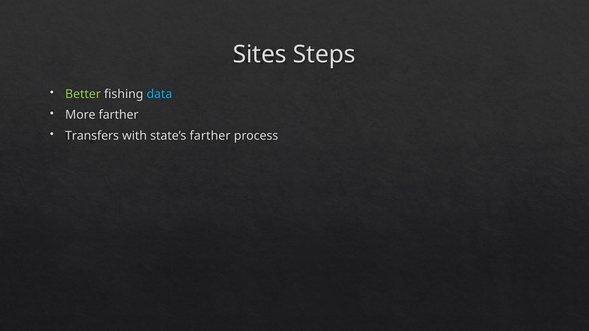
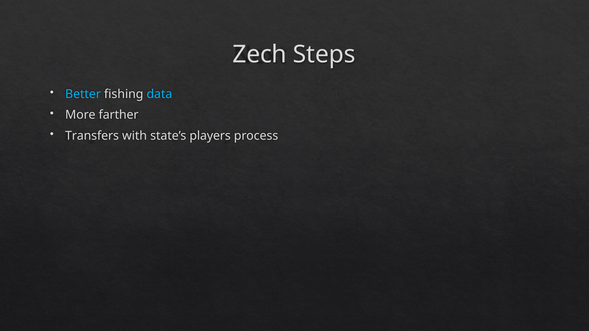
Sites: Sites -> Zech (260, 55)
Better colour: light green -> light blue (83, 94)
state’s farther: farther -> players (210, 136)
